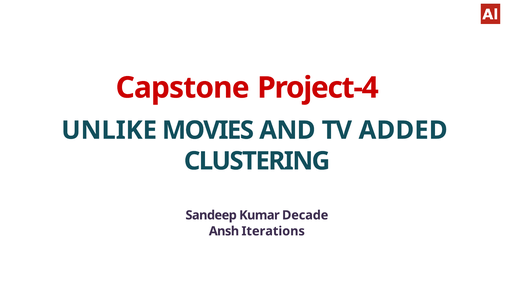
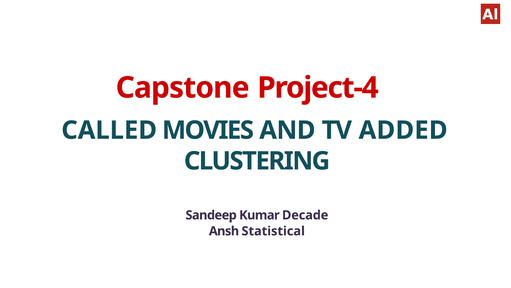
UNLIKE: UNLIKE -> CALLED (109, 130)
Iterations: Iterations -> Statistical (273, 231)
